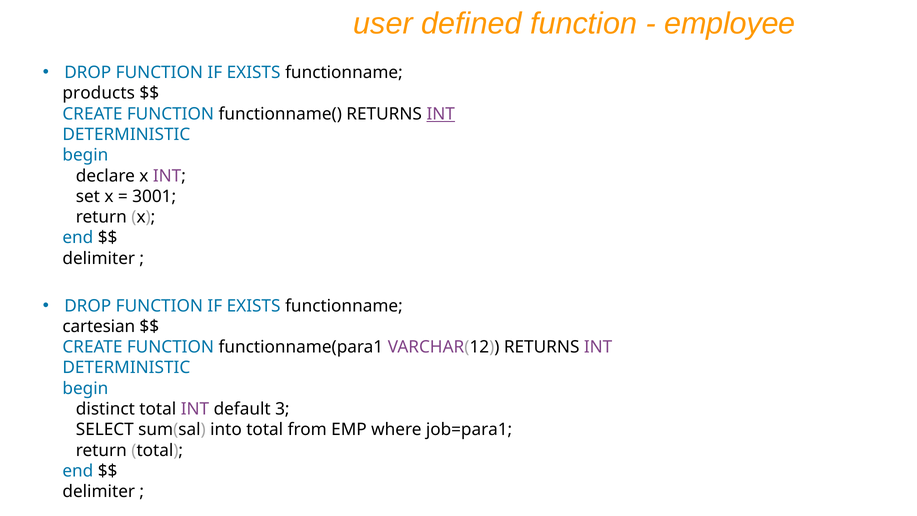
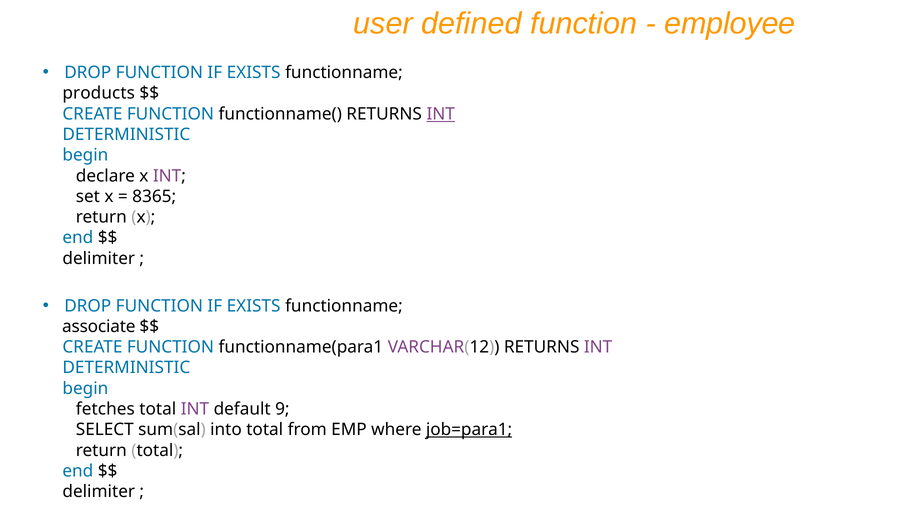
3001: 3001 -> 8365 (154, 196)
cartesian: cartesian -> associate (99, 326)
distinct: distinct -> fetches (105, 409)
3: 3 -> 9 (282, 409)
job=para1 underline: none -> present (469, 430)
